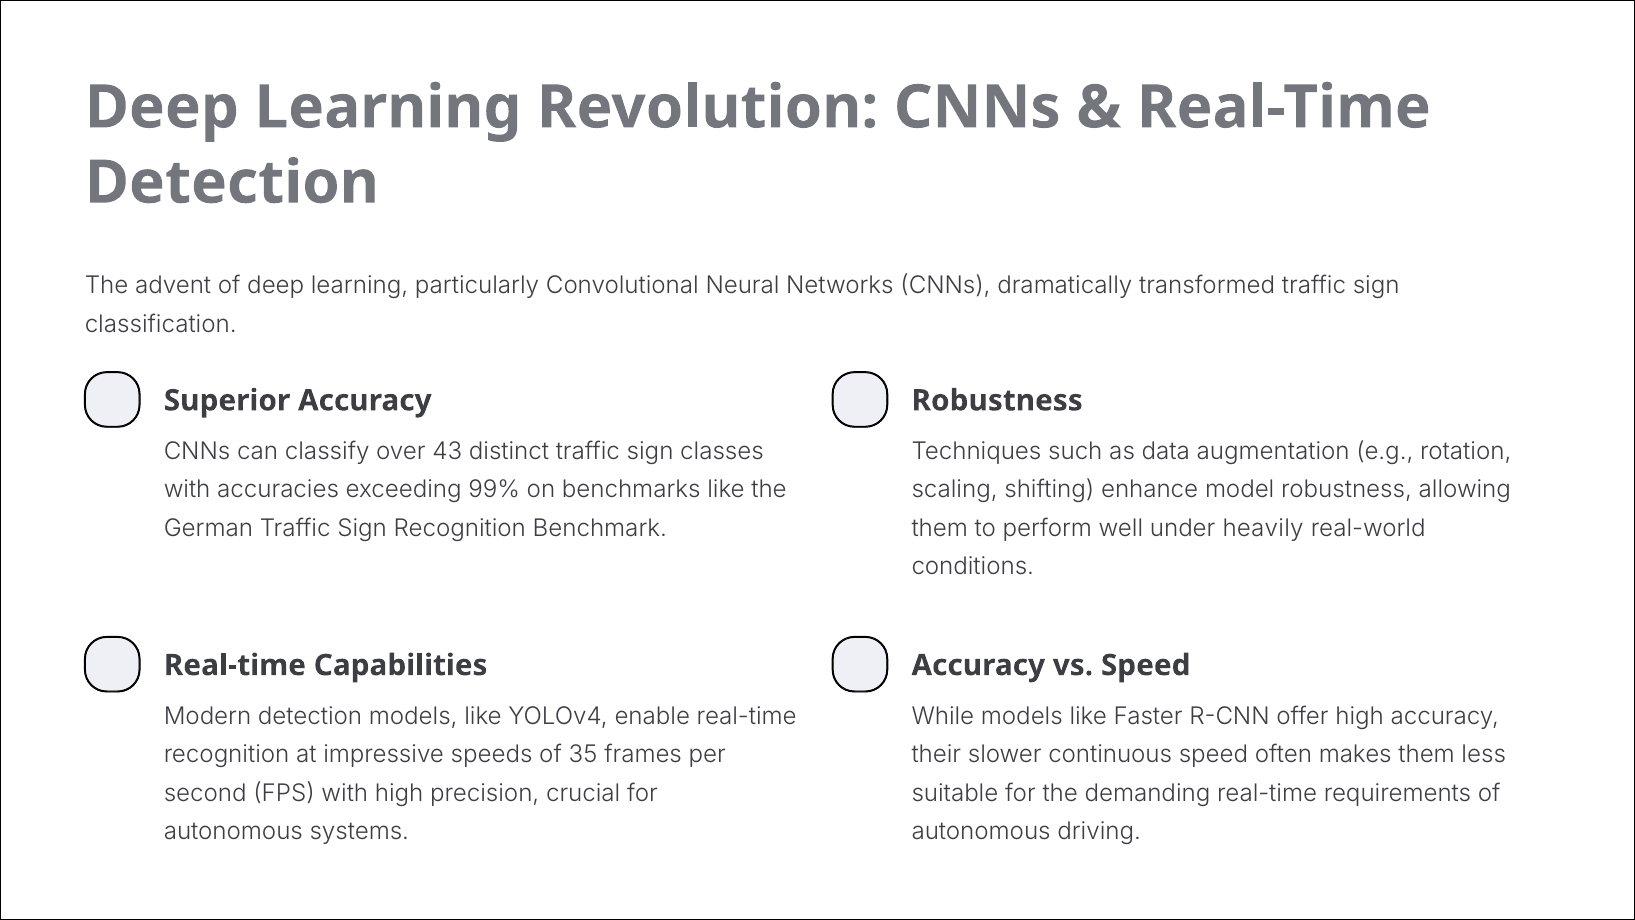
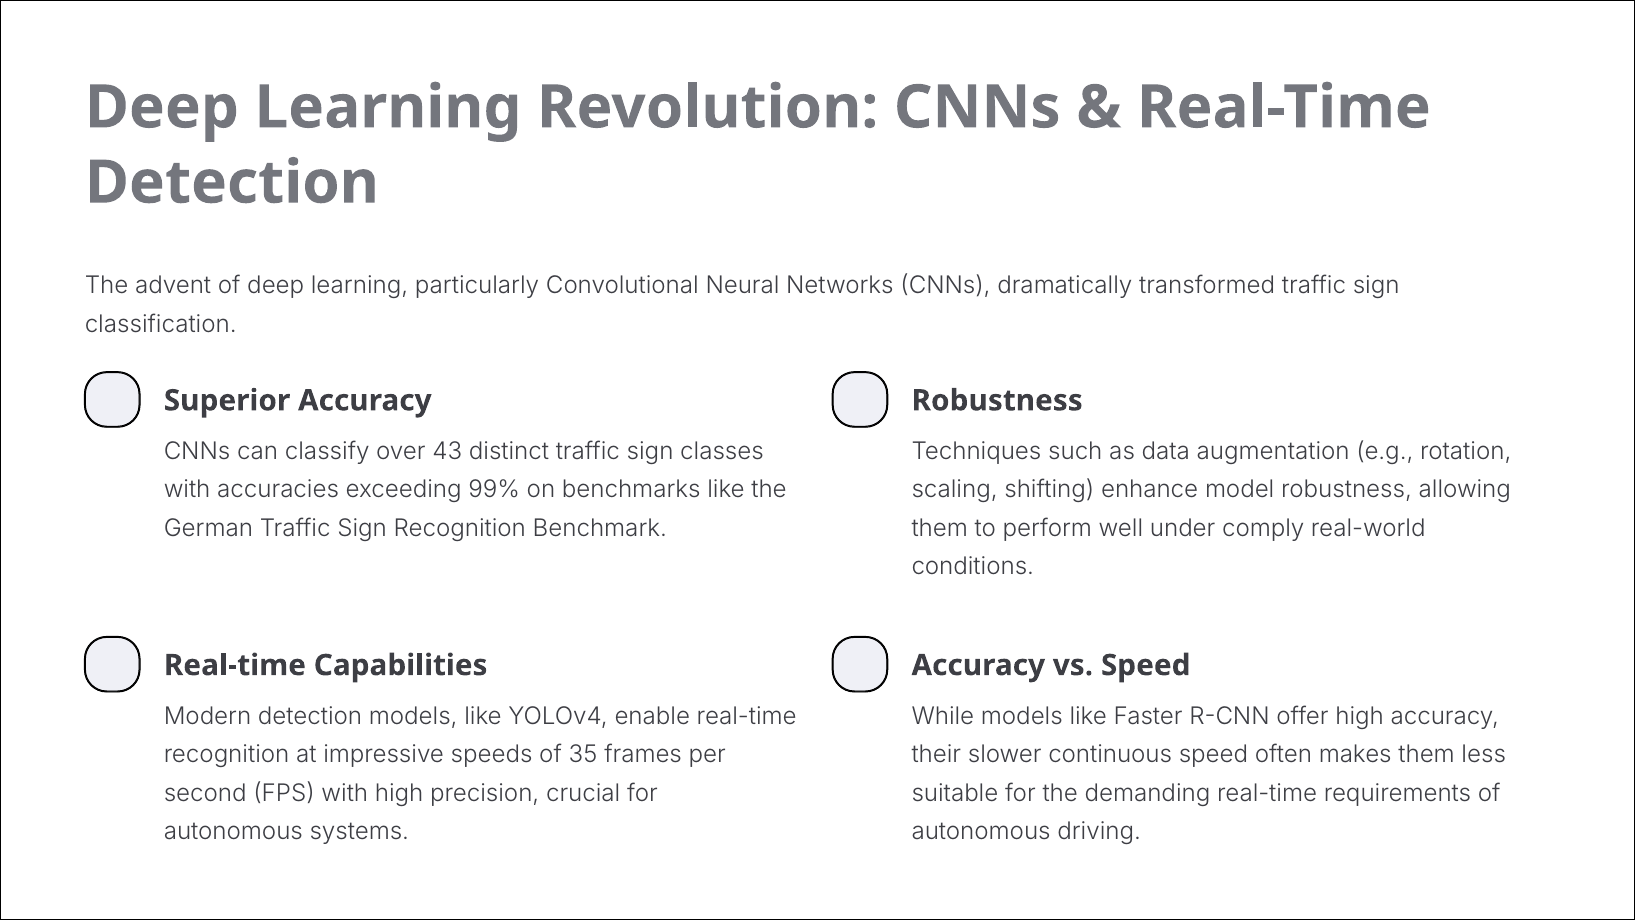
heavily: heavily -> comply (1263, 528)
